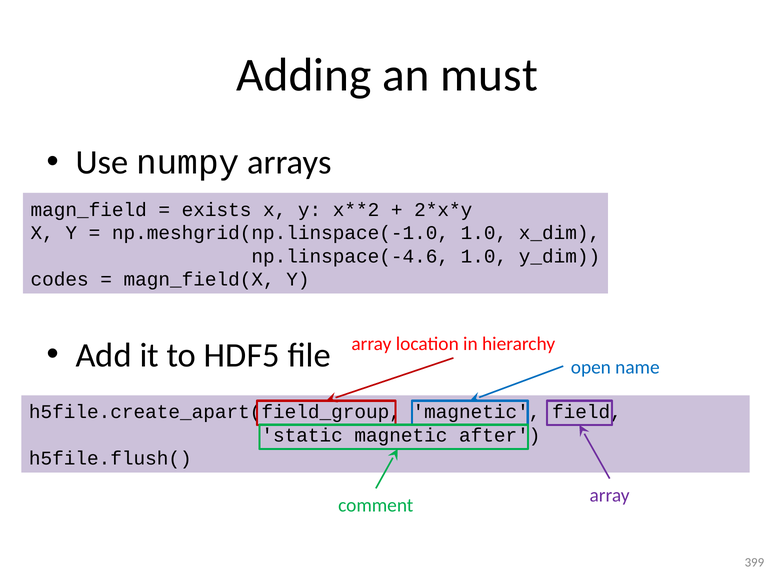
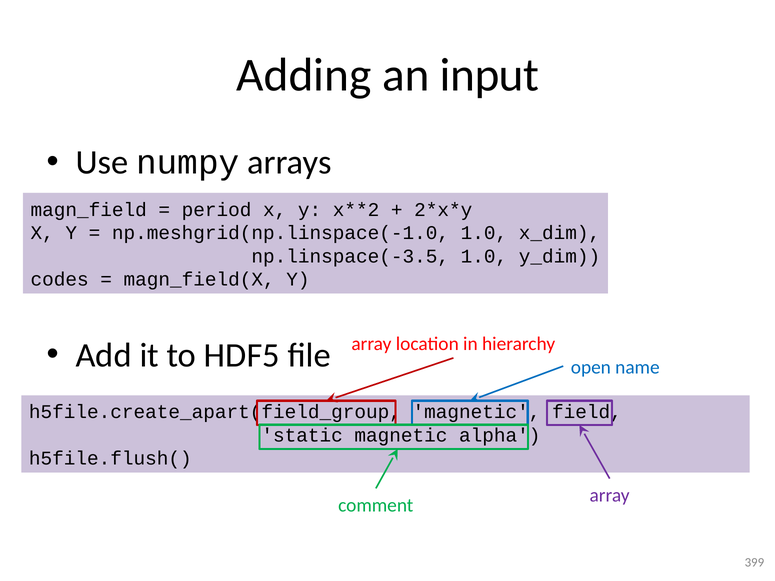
must: must -> input (489, 75)
exists: exists -> period (217, 210)
np.linspace(-4.6: np.linspace(-4.6 -> np.linspace(-3.5 (350, 256)
after: after -> alpha (500, 435)
